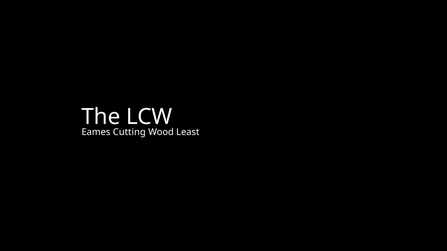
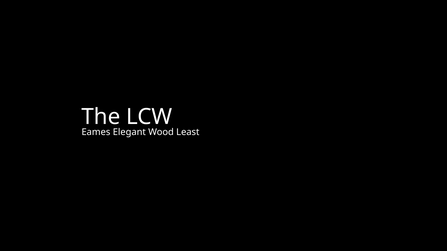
Cutting: Cutting -> Elegant (129, 132)
